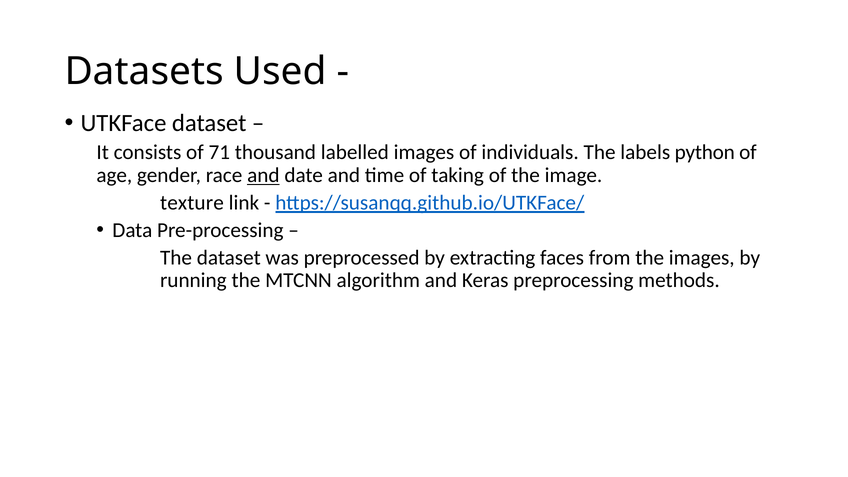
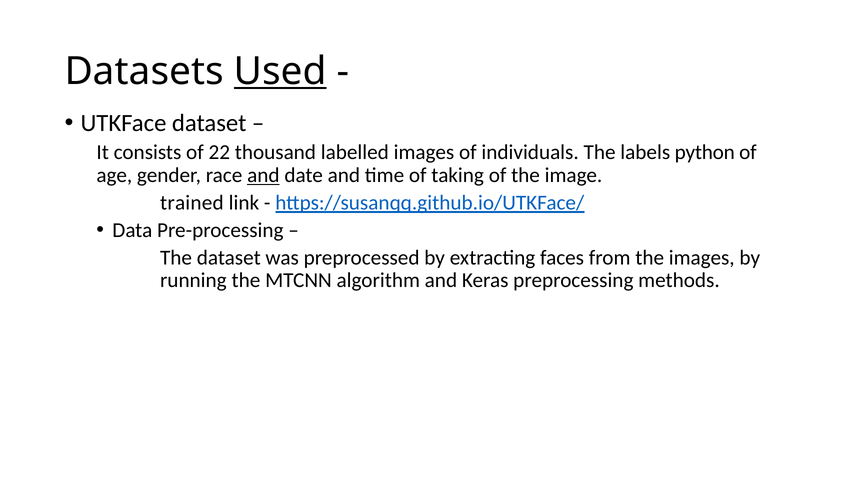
Used underline: none -> present (280, 71)
71: 71 -> 22 (219, 152)
texture: texture -> trained (192, 203)
